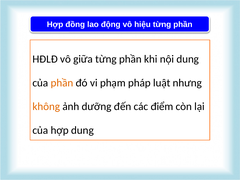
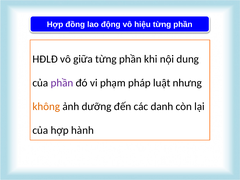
phần colour: orange -> purple (62, 83)
điểm: điểm -> danh (162, 107)
hợp dung: dung -> hành (82, 130)
